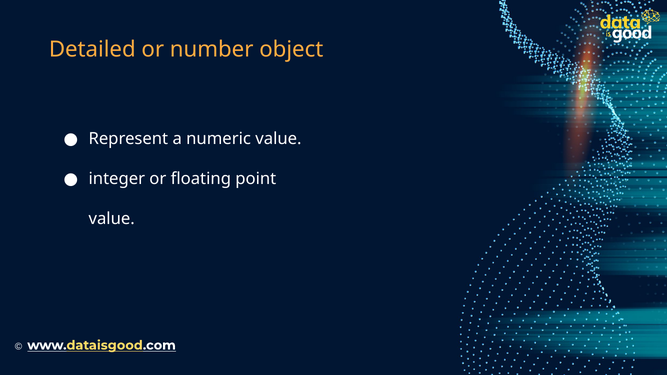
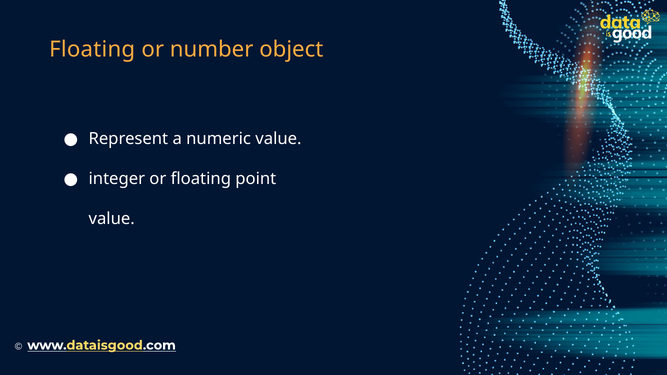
Detailed: Detailed -> Floating (92, 50)
